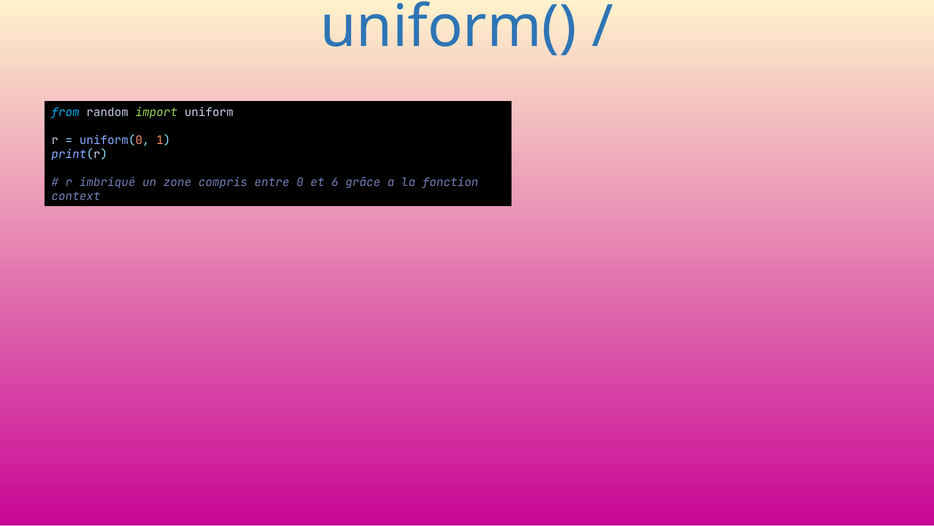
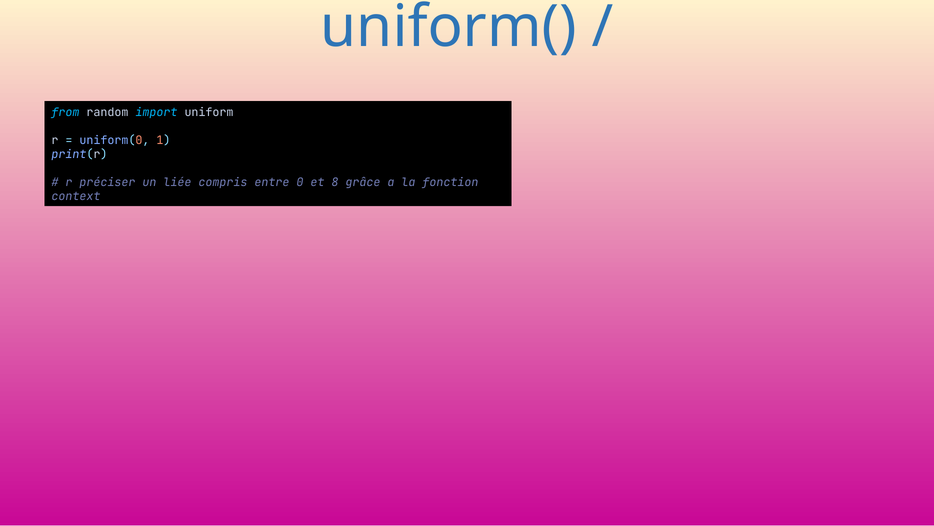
import colour: light green -> light blue (156, 112)
imbriqué: imbriqué -> préciser (107, 182)
zone: zone -> liée (177, 182)
6: 6 -> 8 (335, 182)
